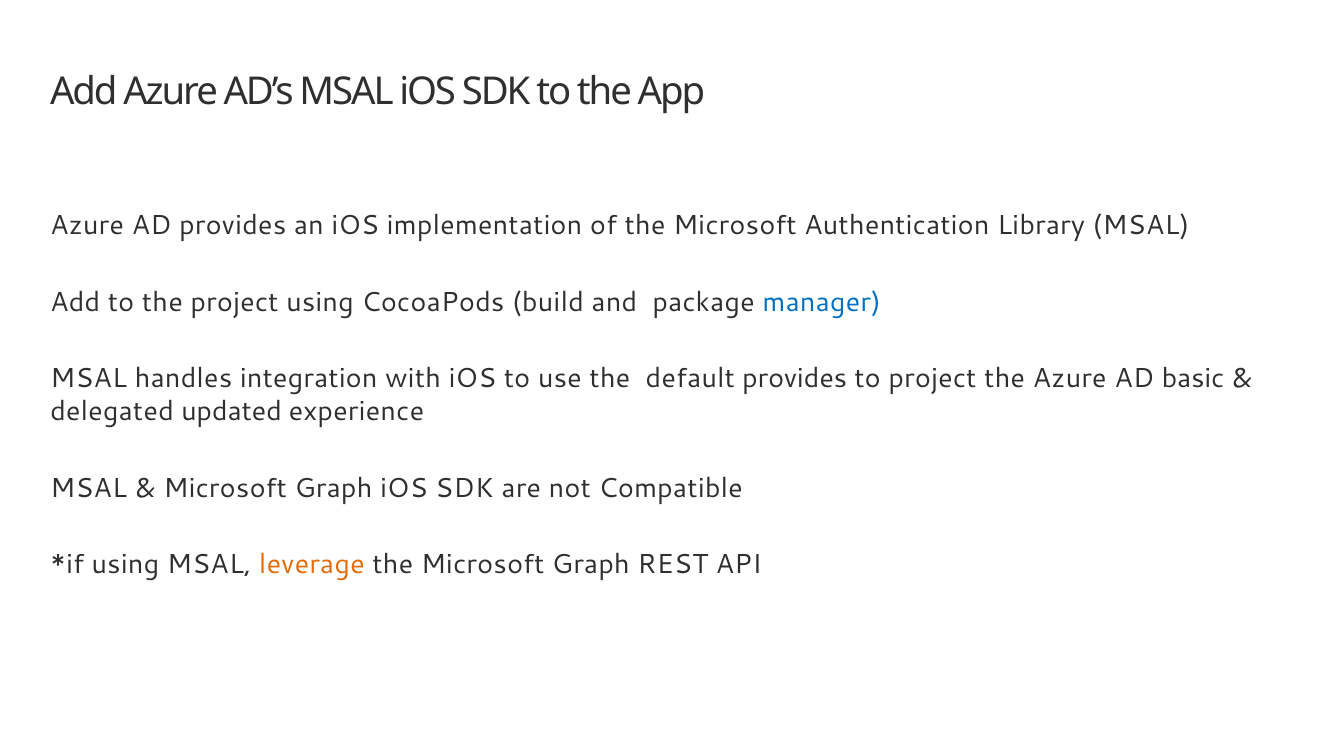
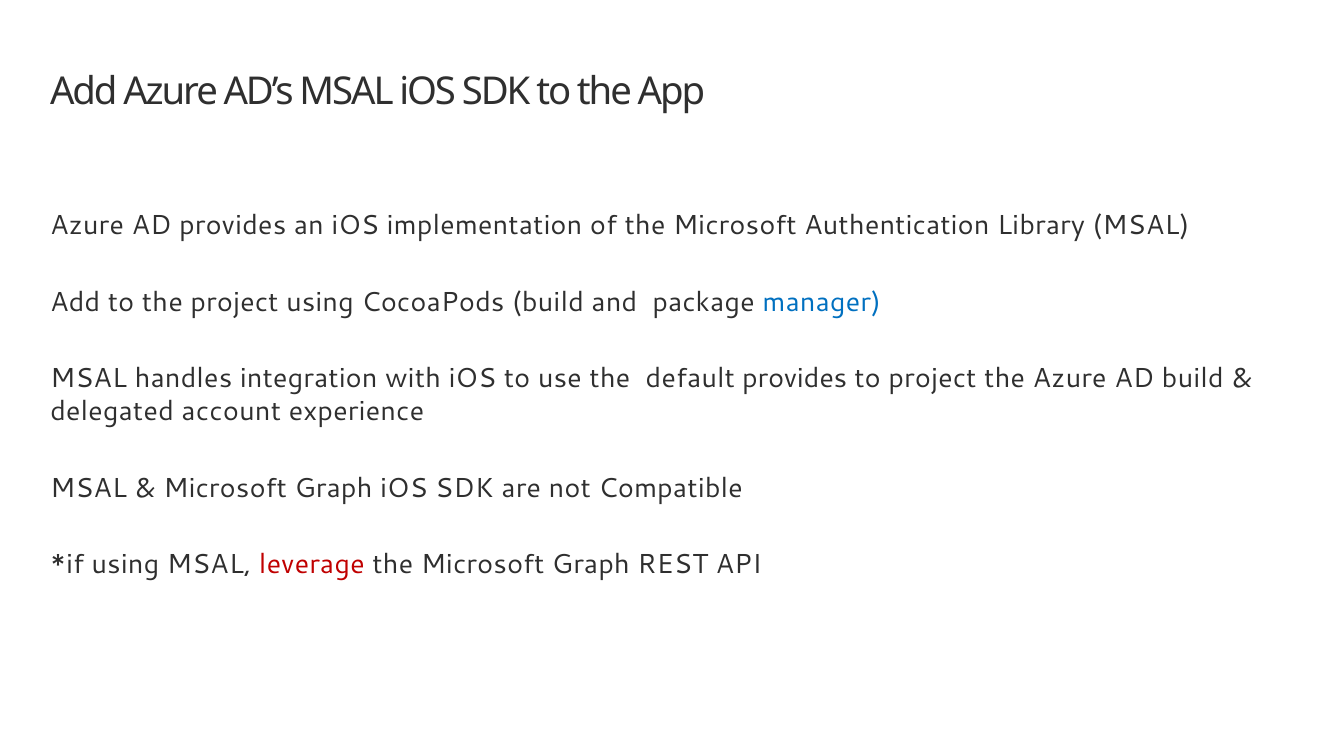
AD basic: basic -> build (1193, 379)
updated: updated -> account (231, 411)
leverage colour: orange -> red (312, 565)
